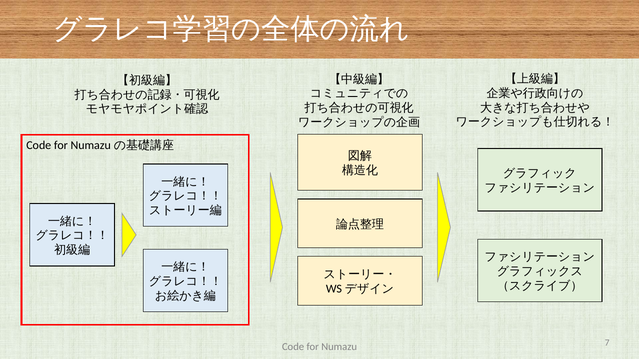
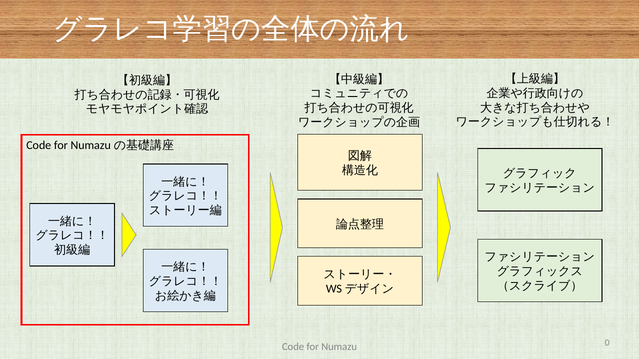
7: 7 -> 0 (607, 343)
